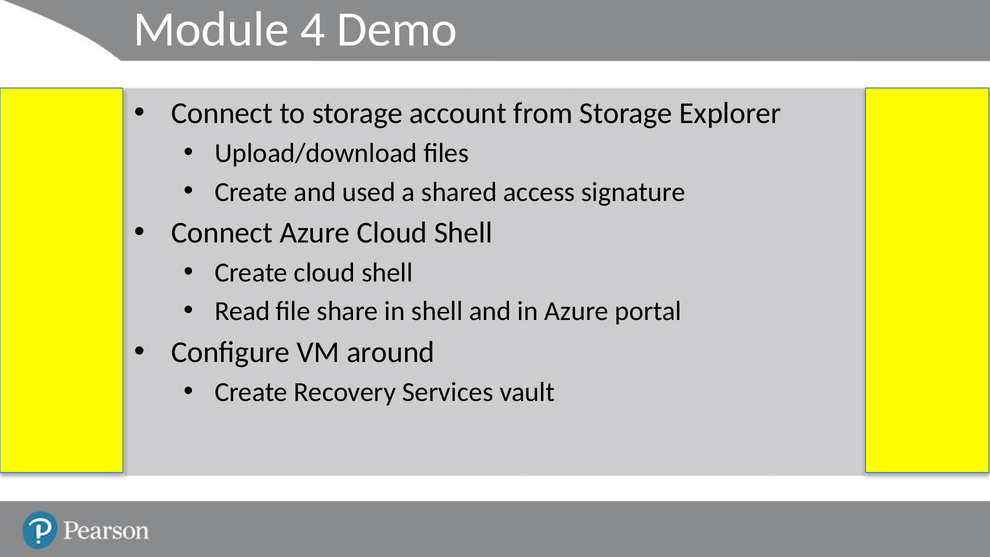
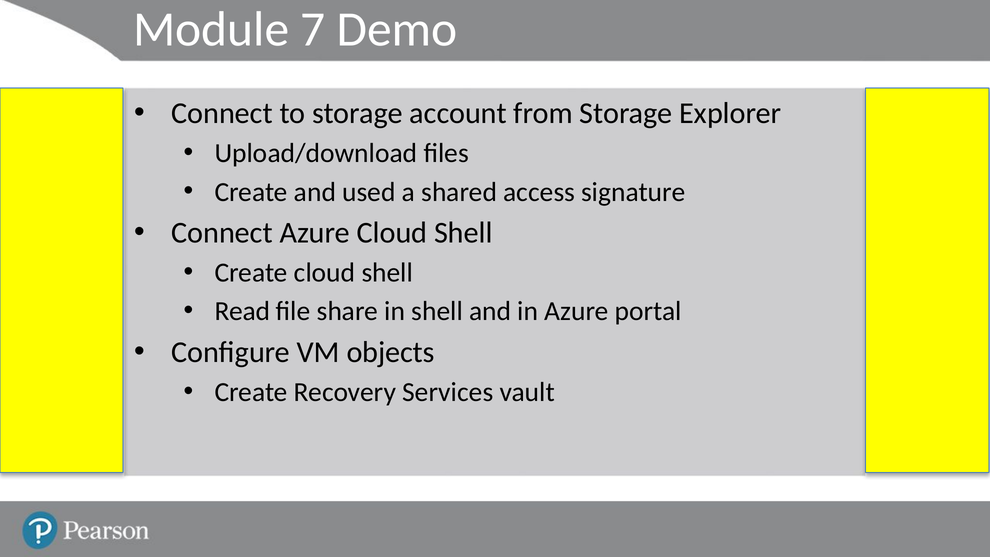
4: 4 -> 7 (313, 30)
around: around -> objects (391, 352)
